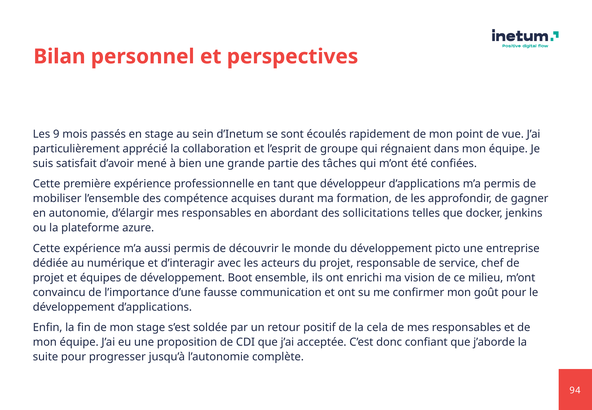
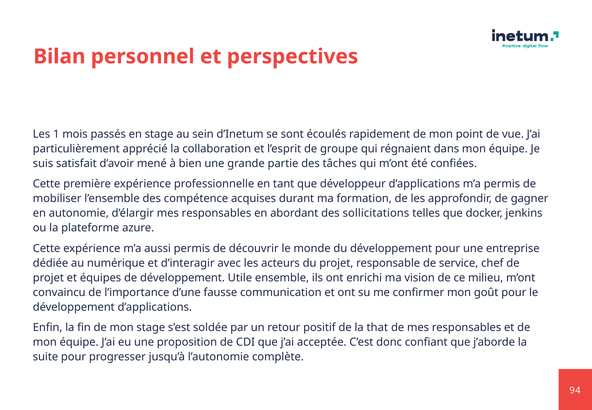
9: 9 -> 1 (56, 134)
développement picto: picto -> pour (448, 248)
Boot: Boot -> Utile (240, 278)
cela: cela -> that (377, 327)
